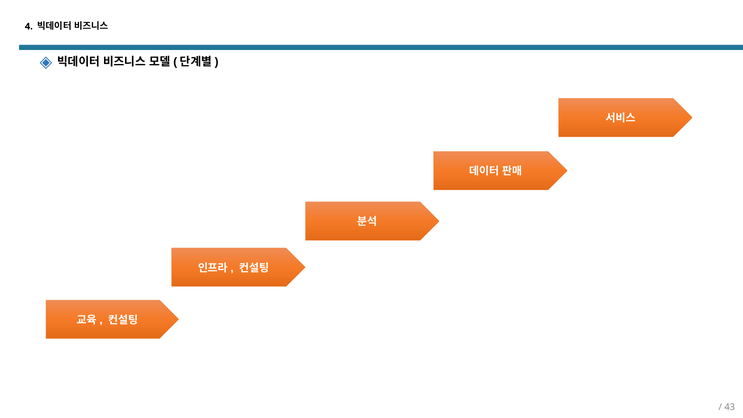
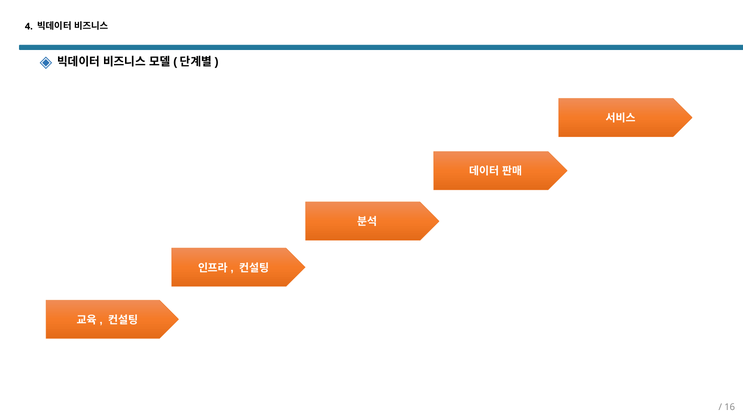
43: 43 -> 16 (730, 407)
